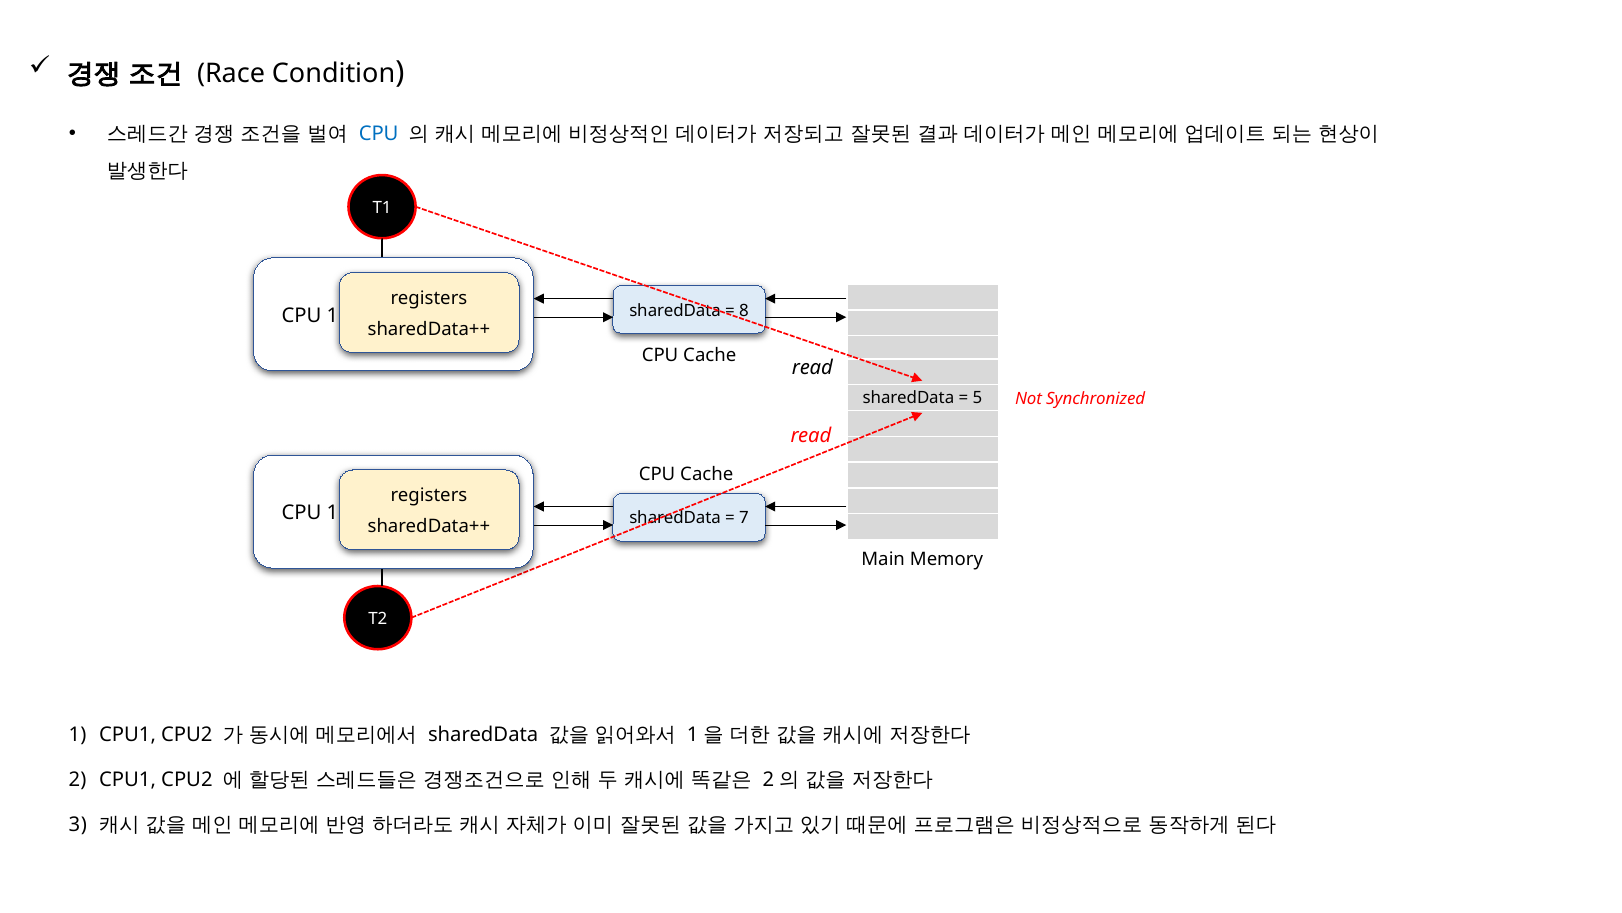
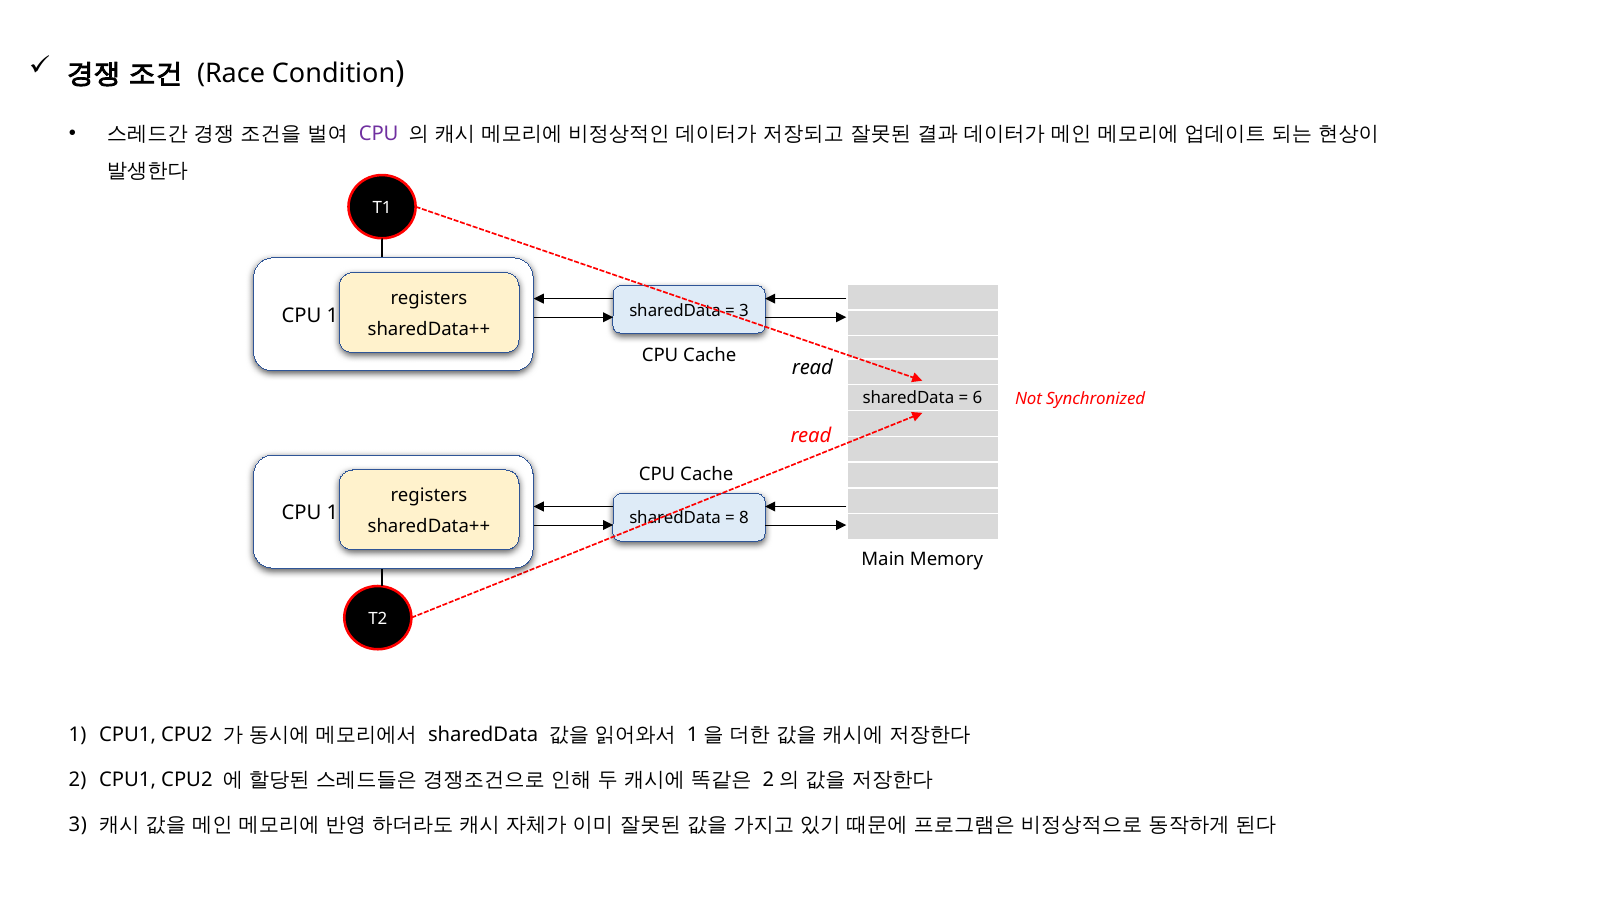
CPU colour: blue -> purple (379, 134)
8: 8 -> 3 (744, 310)
5: 5 -> 6 (977, 398)
7: 7 -> 8 (744, 518)
